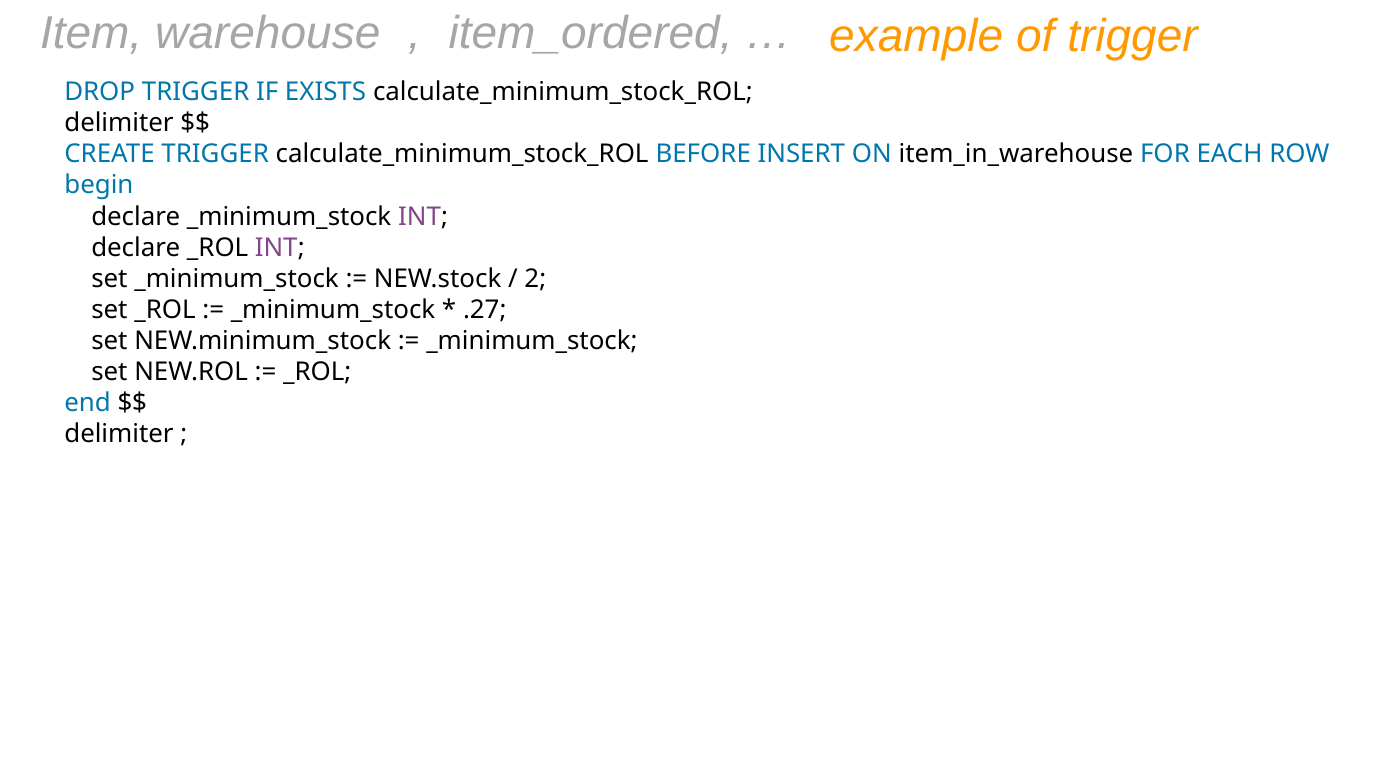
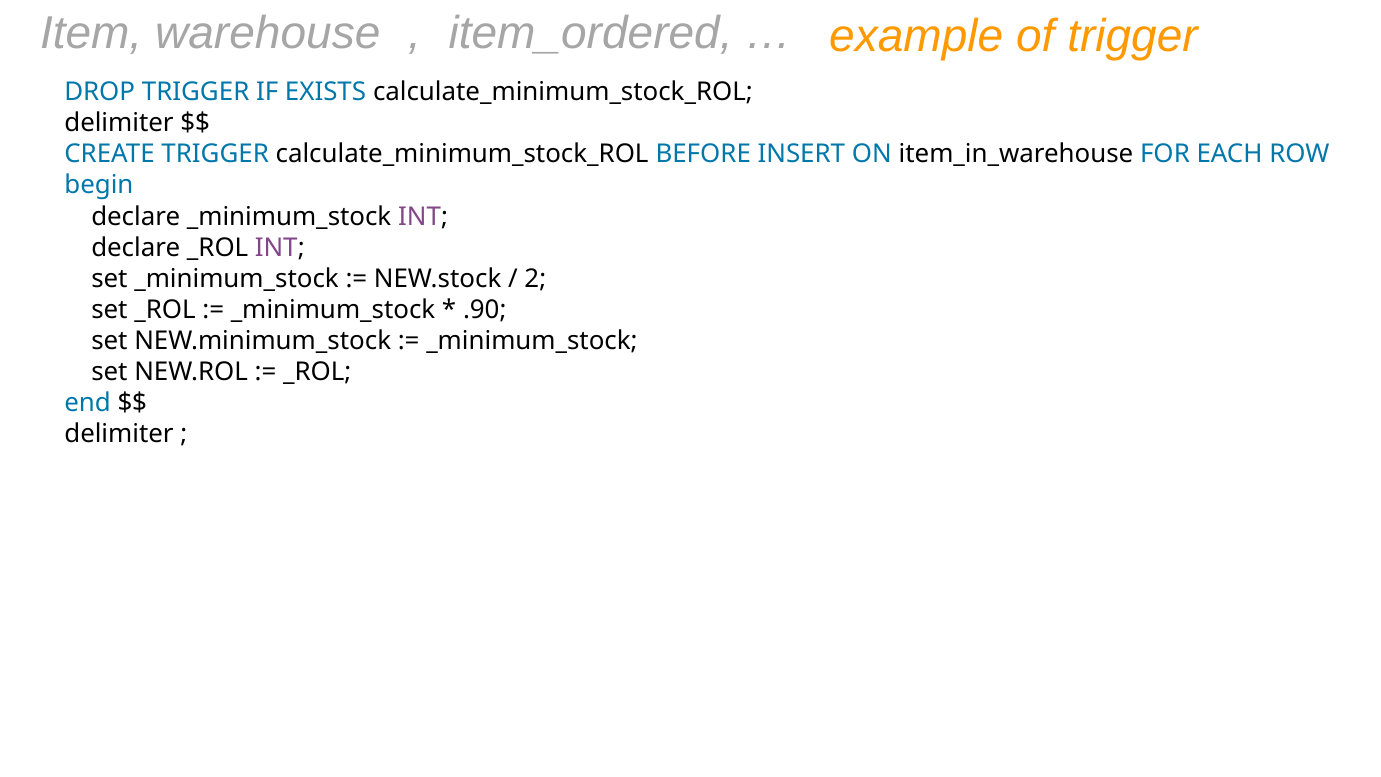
.27: .27 -> .90 (485, 310)
